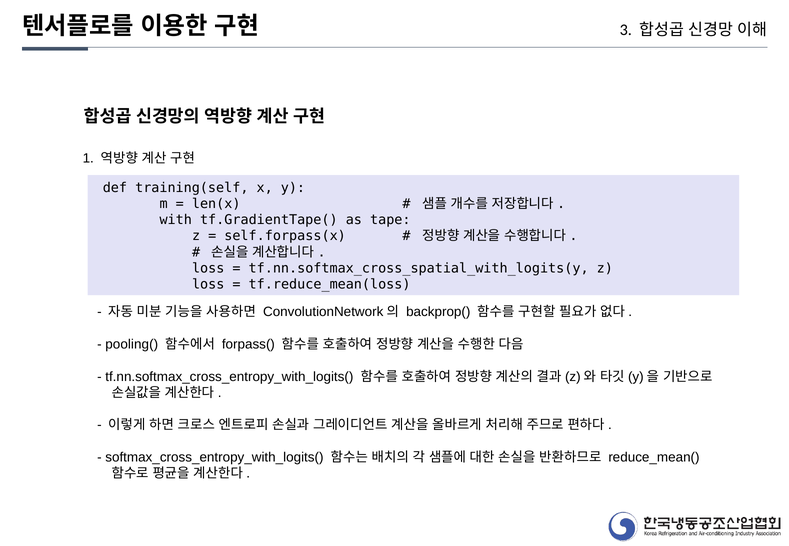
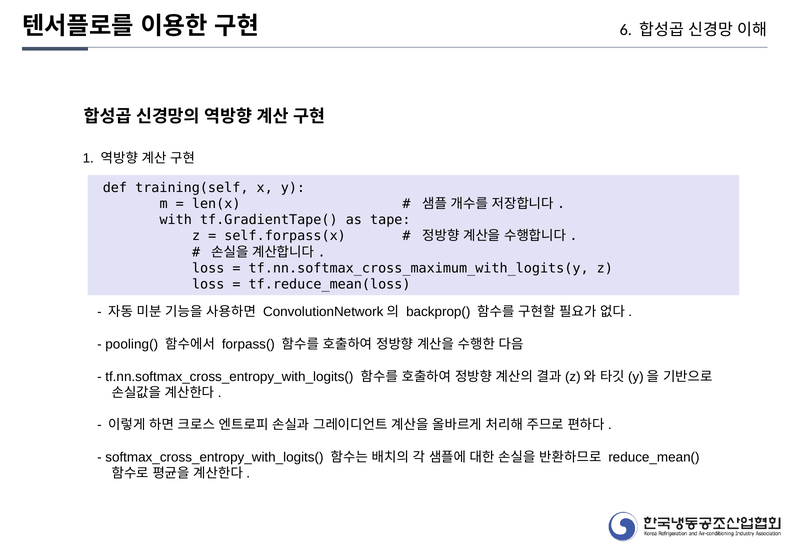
3: 3 -> 6 (626, 30)
tf.nn.softmax_cross_spatial_with_logits(y: tf.nn.softmax_cross_spatial_with_logits(y -> tf.nn.softmax_cross_maximum_with_logits(y (419, 268)
